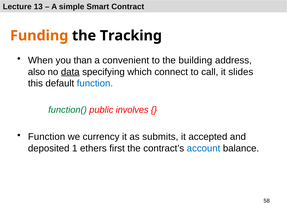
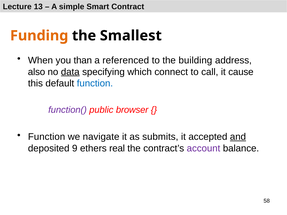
Tracking: Tracking -> Smallest (131, 36)
convenient: convenient -> referenced (126, 60)
slides: slides -> cause (241, 72)
function( colour: green -> purple (67, 110)
involves: involves -> browser (132, 110)
currency: currency -> navigate (101, 137)
and underline: none -> present (238, 137)
1: 1 -> 9 (75, 148)
first: first -> real (117, 148)
account colour: blue -> purple (204, 148)
